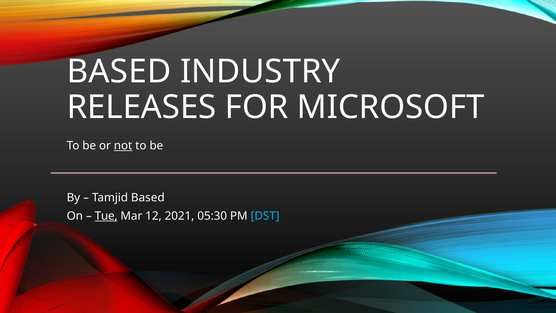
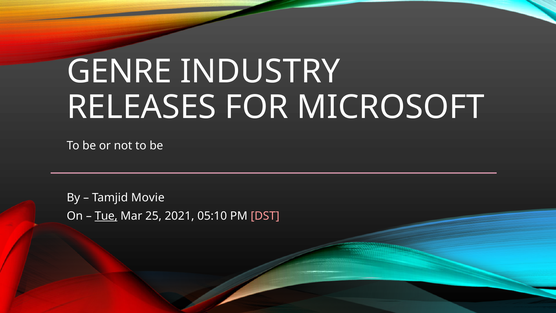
BASED: BASED -> GENRE (119, 72)
not underline: present -> none (123, 145)
Tamjid Based: Based -> Movie (148, 198)
12: 12 -> 25 (153, 216)
05:30: 05:30 -> 05:10 (212, 216)
DST colour: light blue -> pink (265, 216)
